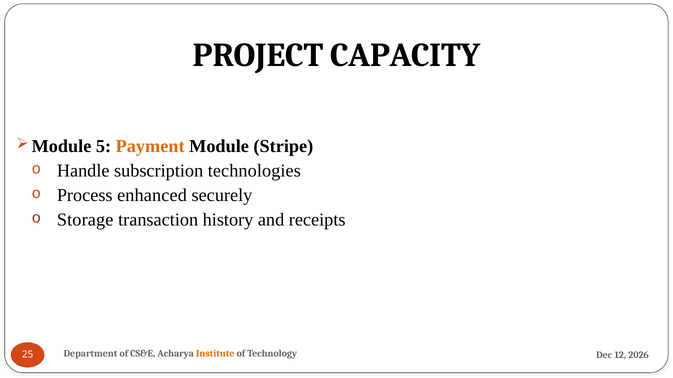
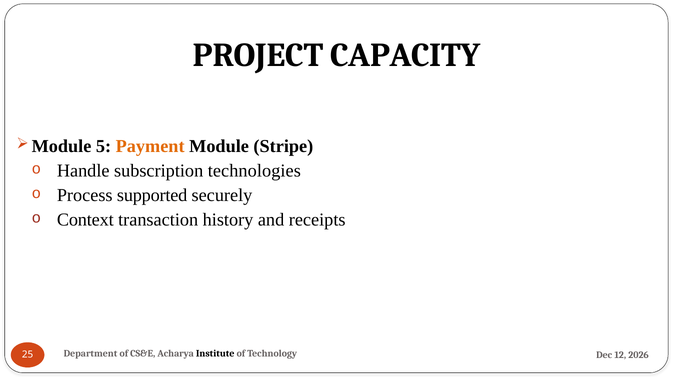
enhanced: enhanced -> supported (152, 196)
Storage: Storage -> Context (85, 220)
Institute colour: orange -> black (215, 354)
